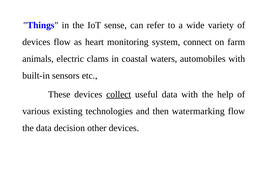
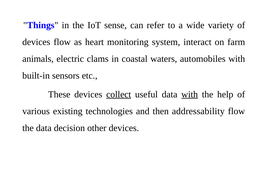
connect: connect -> interact (197, 42)
with underline: none -> present (190, 94)
watermarking: watermarking -> addressability (198, 111)
